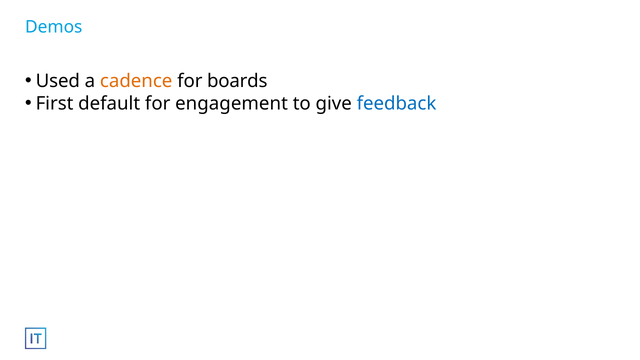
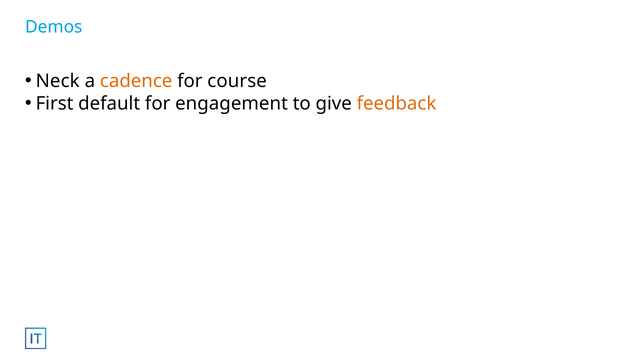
Used: Used -> Neck (58, 81)
boards: boards -> course (237, 81)
feedback colour: blue -> orange (397, 104)
